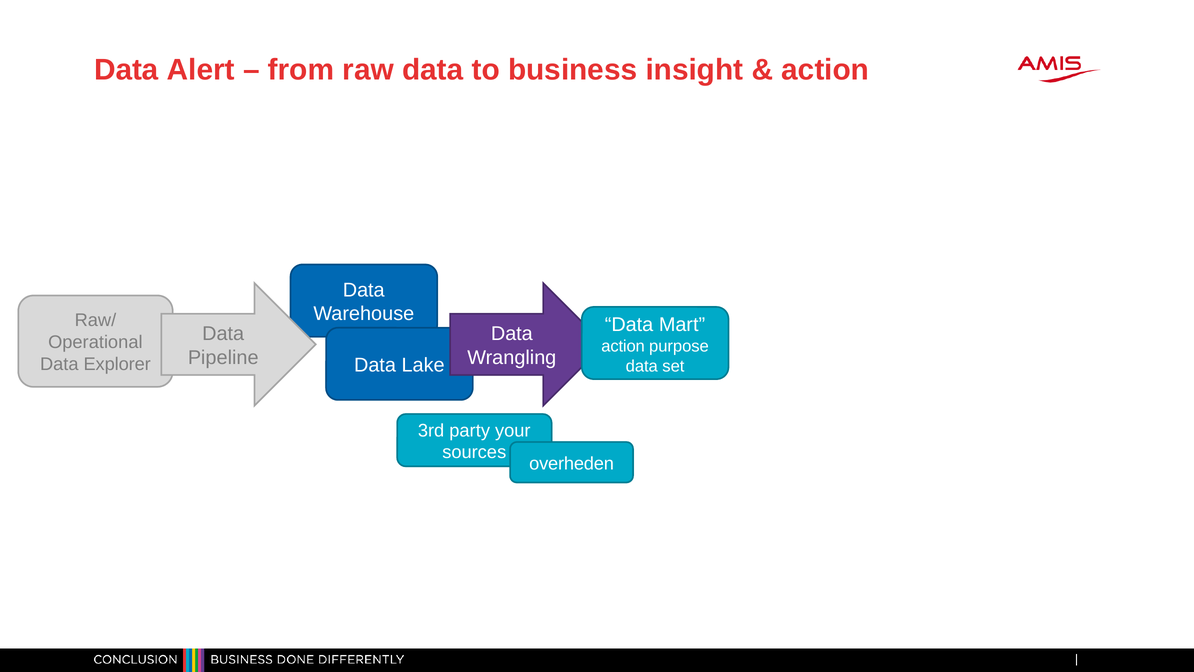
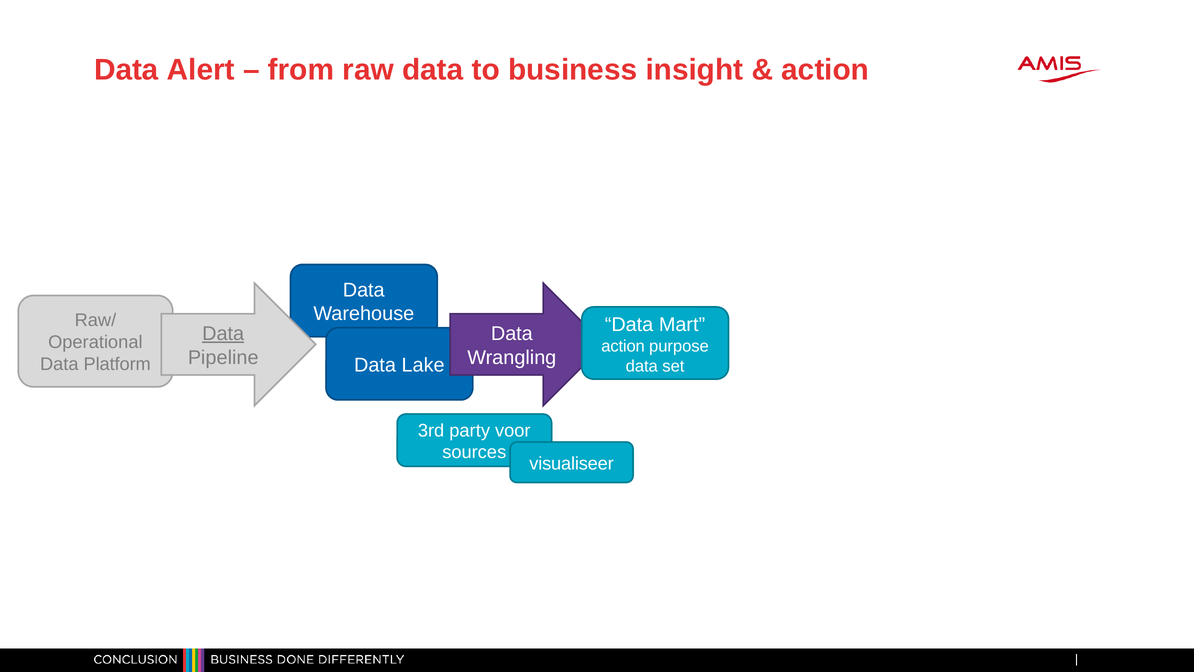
Data underline: none -> present (223, 334)
Explorer: Explorer -> Platform (117, 364)
your: your -> voor (513, 430)
overheden: overheden -> visualiseer (572, 463)
